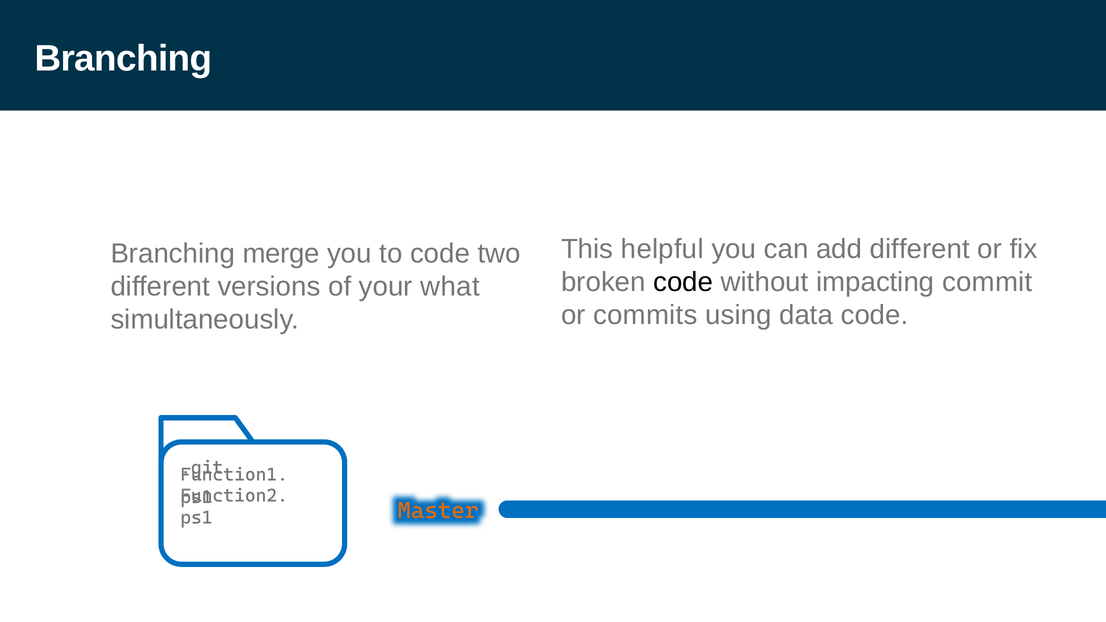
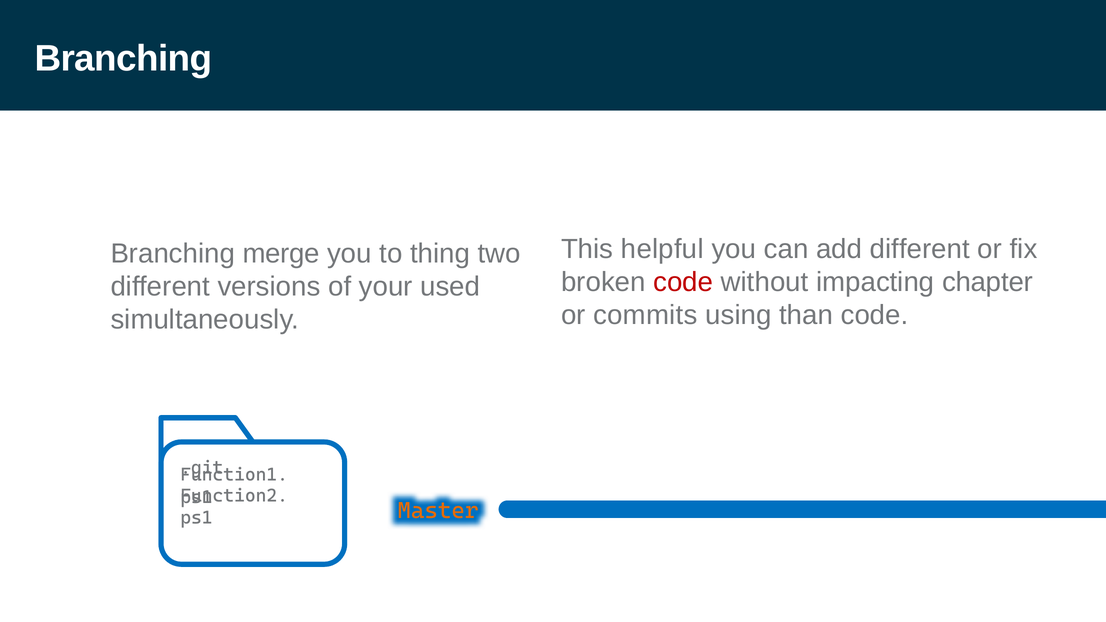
to code: code -> thing (440, 253)
code colour: black -> red (683, 282)
commit: commit -> chapter (988, 282)
what: what -> used (450, 287)
data: data -> than (806, 315)
